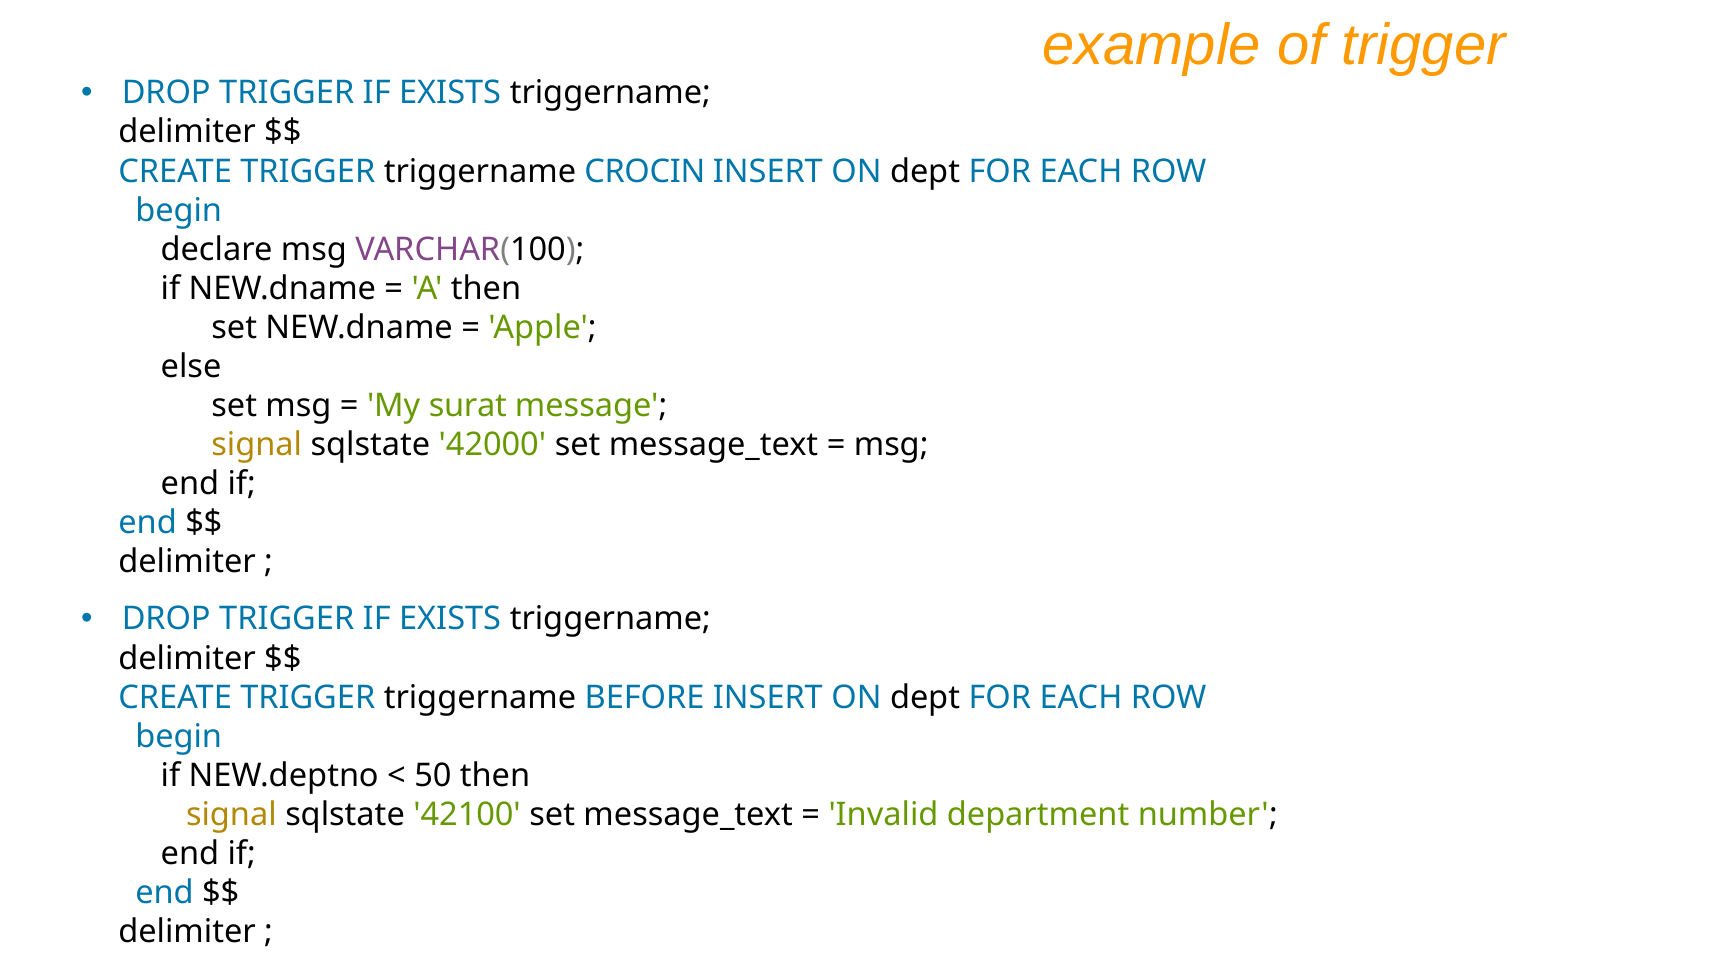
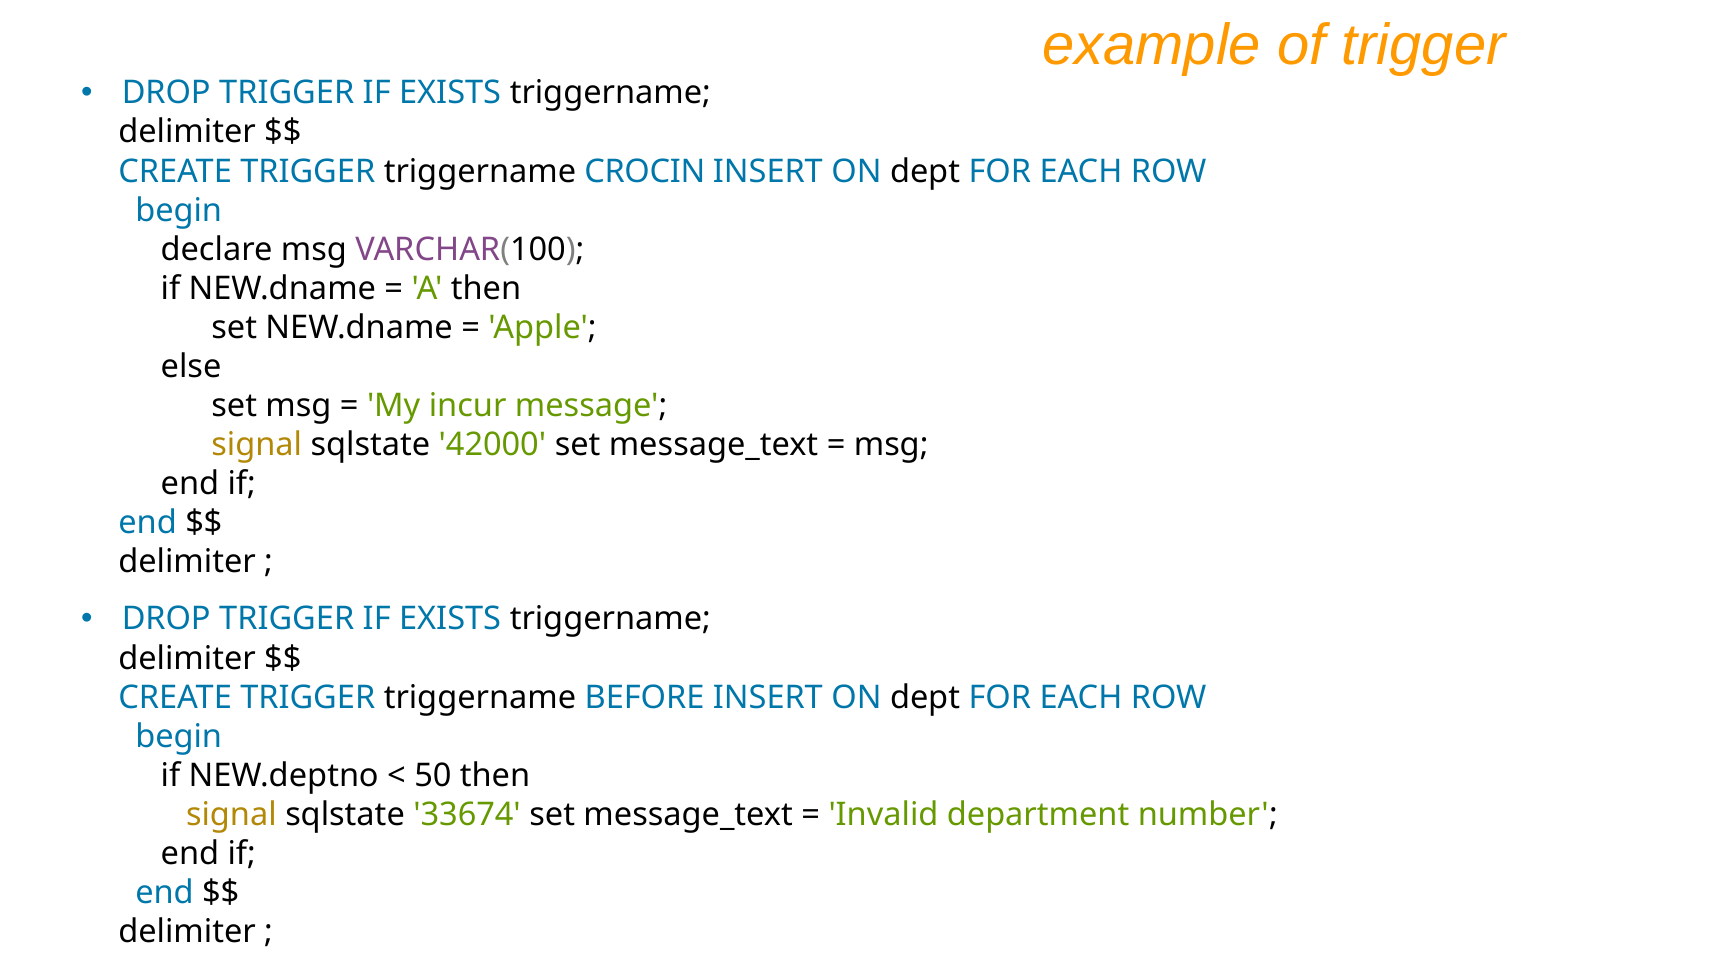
surat: surat -> incur (468, 406)
42100: 42100 -> 33674 (467, 814)
